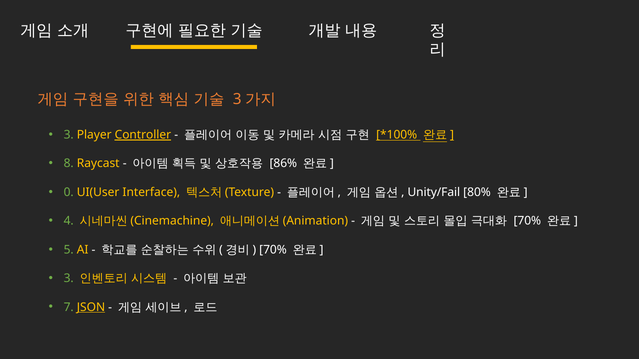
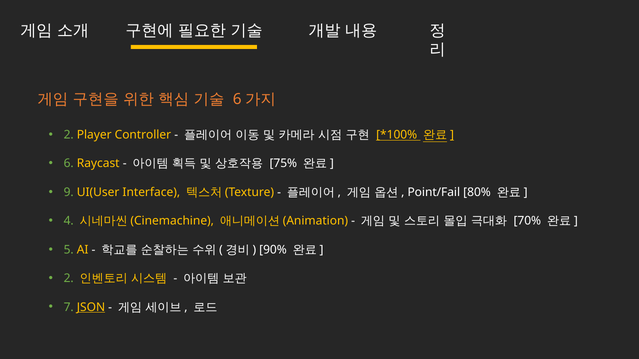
3: 3 -> 6 (237, 99)
3: 3 -> 2 (69, 135)
Controller underline: present -> none (143, 135)
8: 8 -> 6 (69, 164)
86%: 86% -> 75% (283, 164)
0: 0 -> 9 (69, 192)
Unity/Fail: Unity/Fail -> Point/Fail (434, 192)
70%: 70% -> 90% (273, 250)
3: 3 -> 2 (69, 279)
